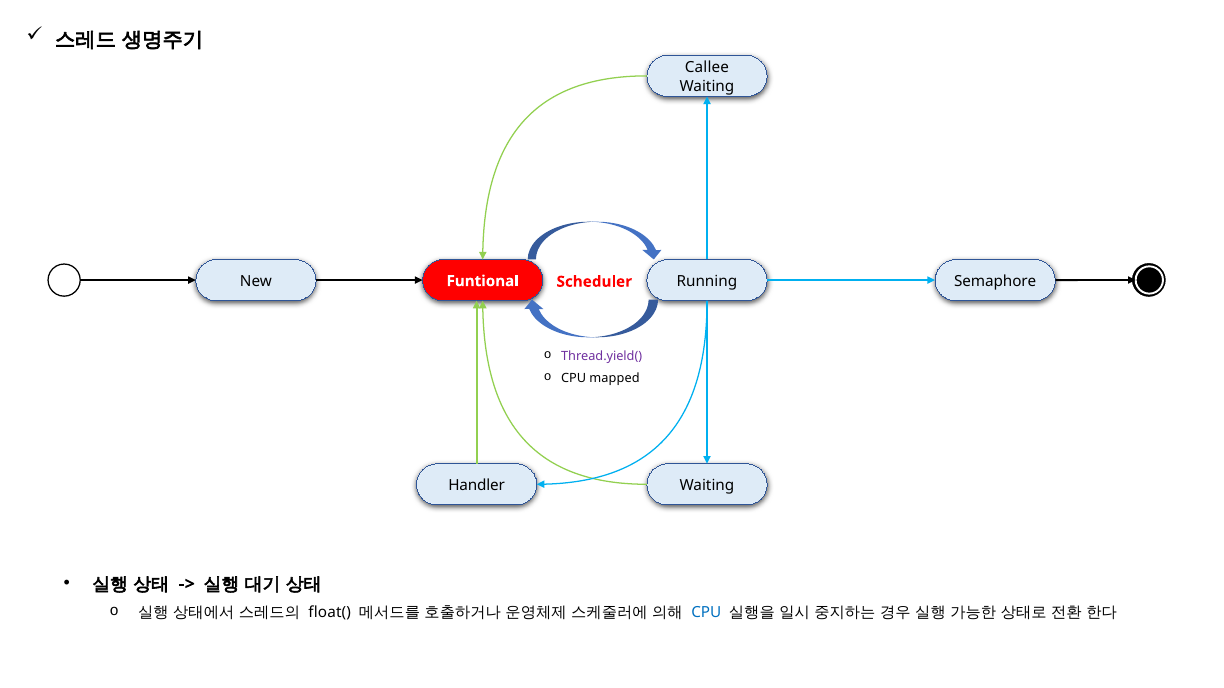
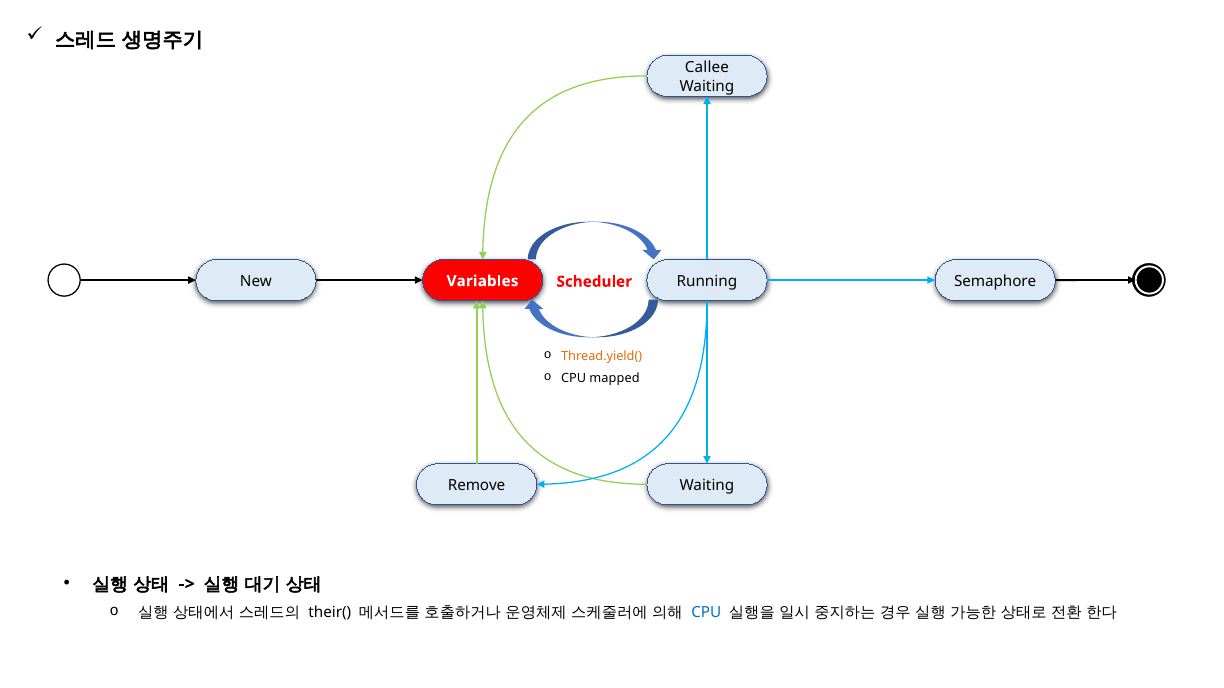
Funtional: Funtional -> Variables (483, 281)
Thread.yield( colour: purple -> orange (602, 356)
Handler: Handler -> Remove (477, 486)
float(: float( -> their( (330, 613)
